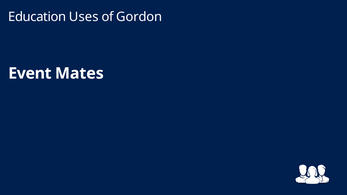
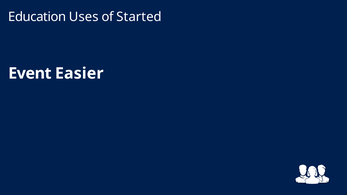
Gordon: Gordon -> Started (139, 17)
Mates: Mates -> Easier (79, 73)
